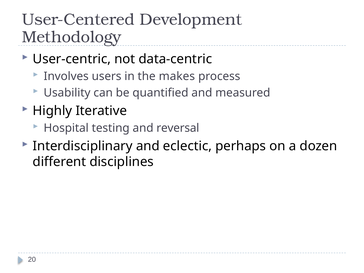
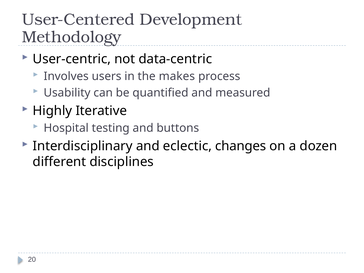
reversal: reversal -> buttons (178, 128)
perhaps: perhaps -> changes (241, 146)
